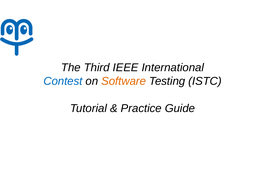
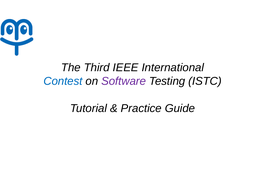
Software colour: orange -> purple (124, 81)
